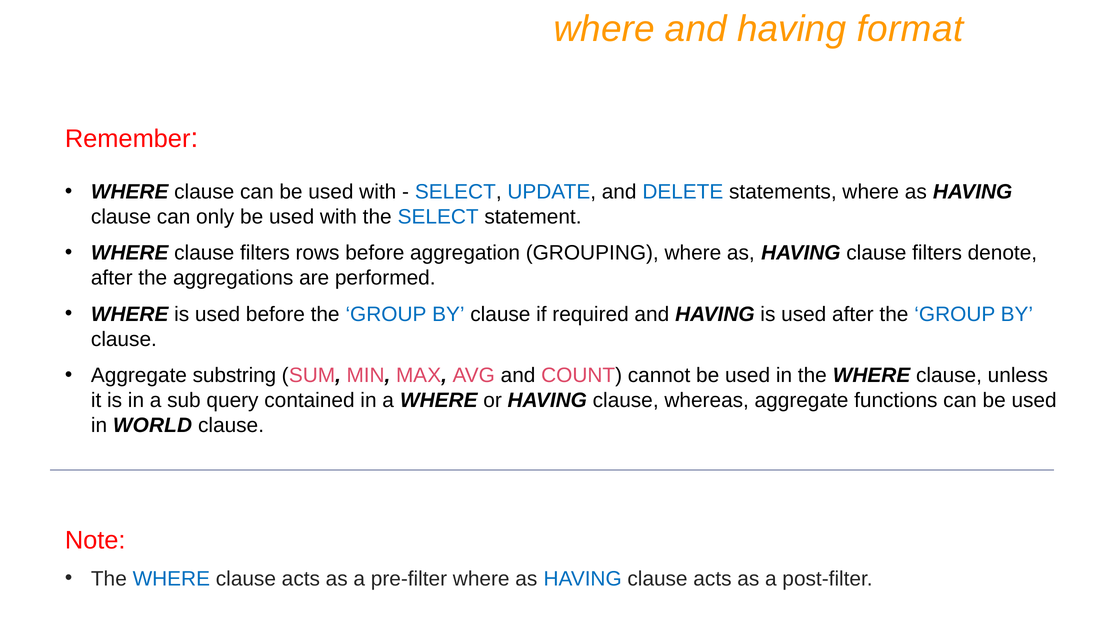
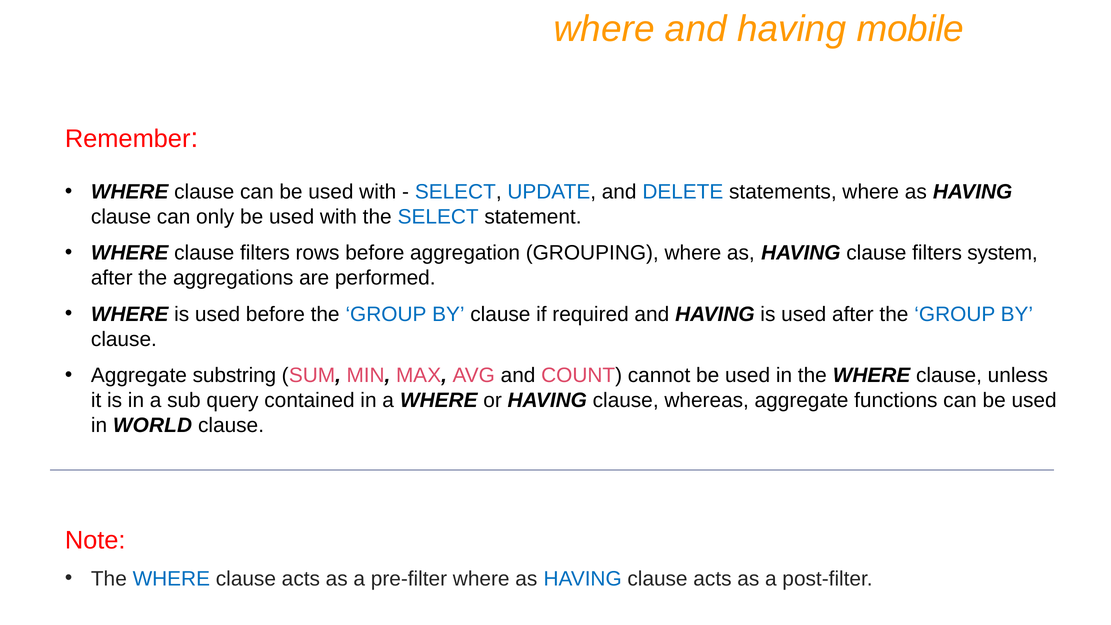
format: format -> mobile (910, 29)
denote: denote -> system (1002, 253)
